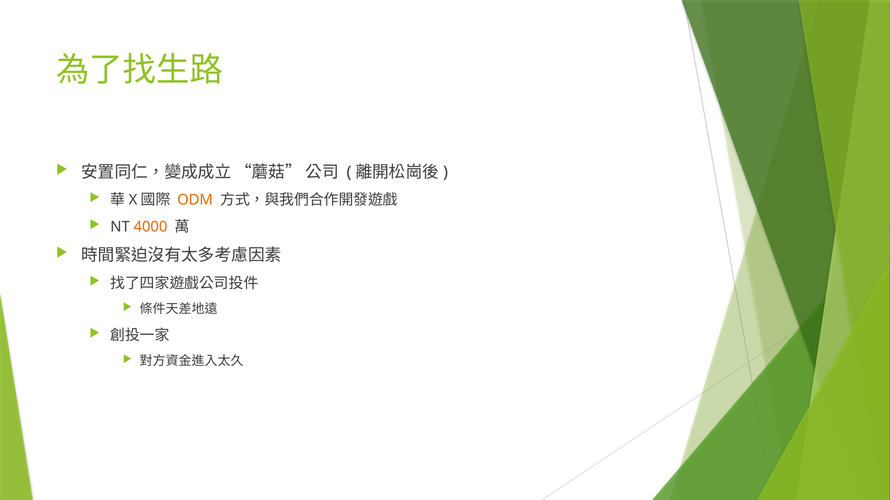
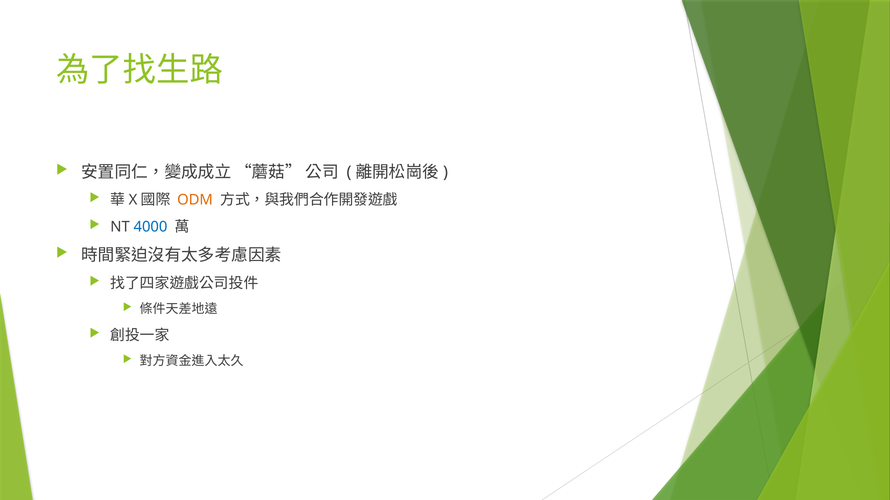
4000 colour: orange -> blue (151, 227)
